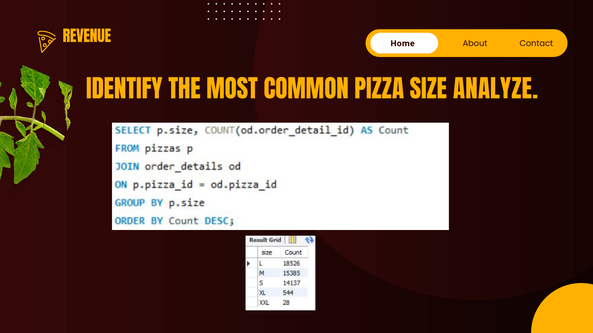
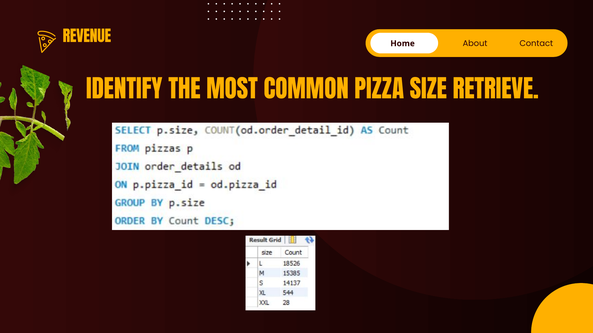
ANALYZE: ANALYZE -> RETRIEVE (496, 91)
